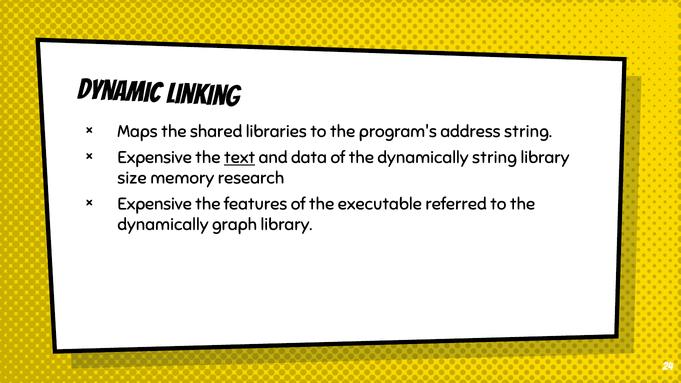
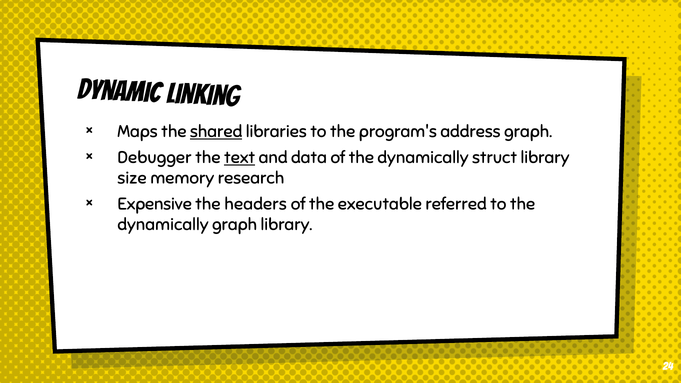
shared underline: none -> present (216, 132)
address string: string -> graph (528, 132)
Expensive: Expensive -> Debugger (155, 158)
dynamically string: string -> struct (495, 158)
features: features -> headers (256, 204)
